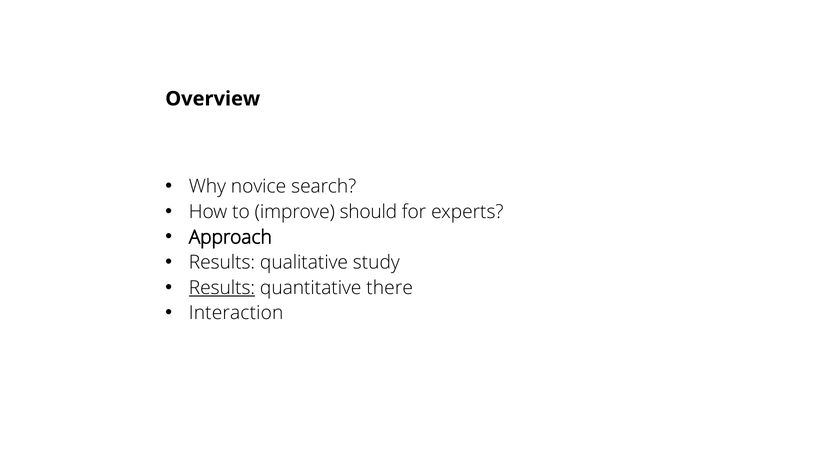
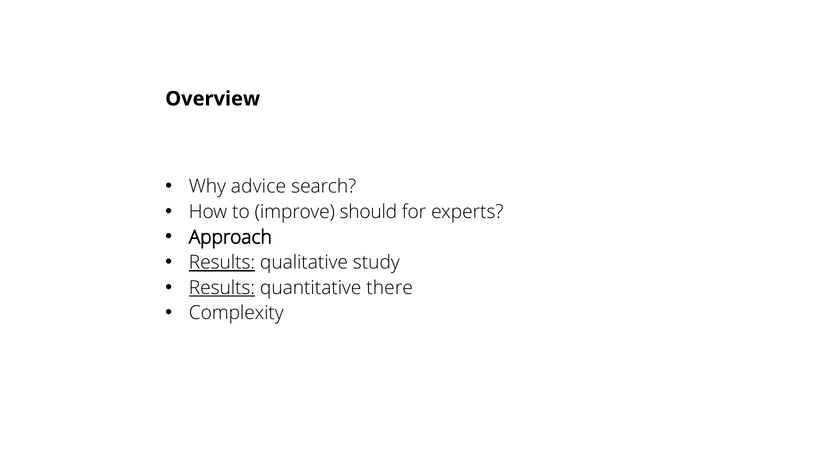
novice: novice -> advice (258, 186)
Results underline: none -> present (222, 262)
Interaction: Interaction -> Complexity (236, 313)
